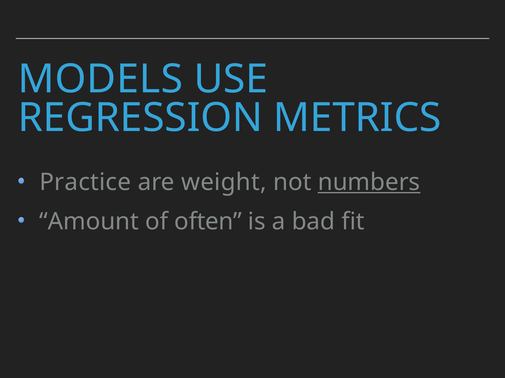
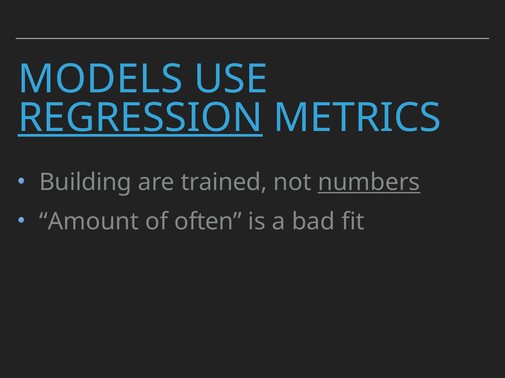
REGRESSION underline: none -> present (140, 118)
Practice: Practice -> Building (85, 183)
weight: weight -> trained (224, 183)
